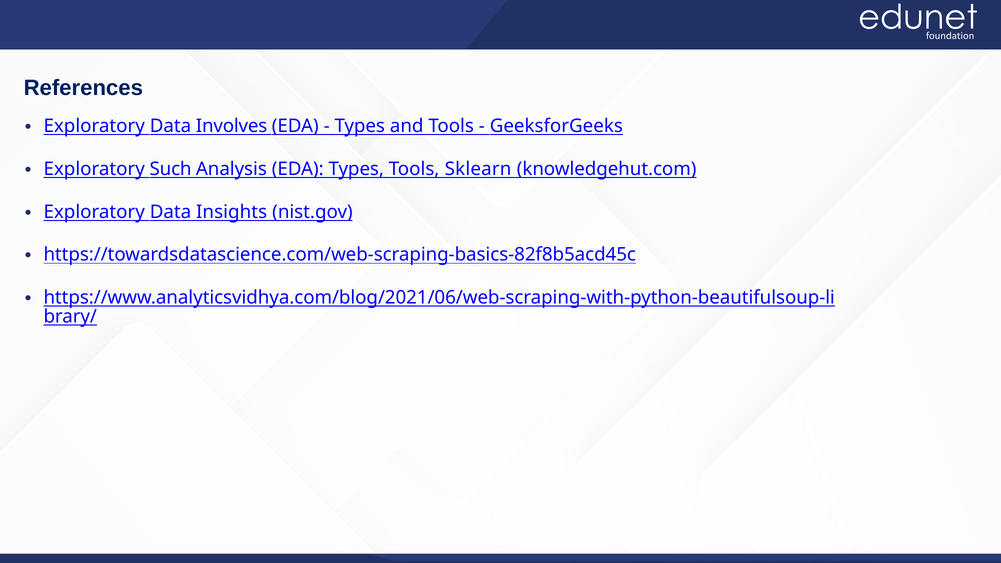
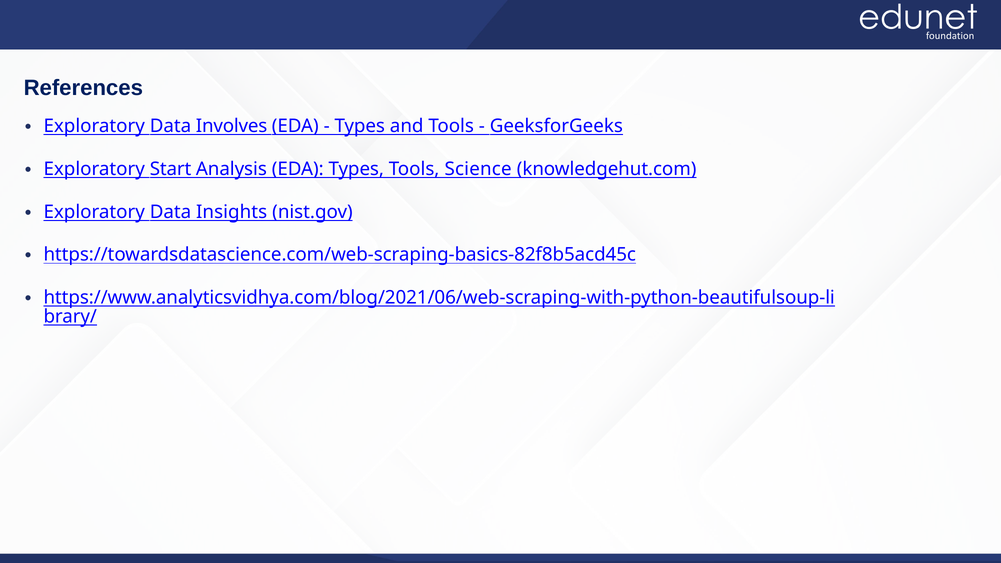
Such: Such -> Start (171, 169)
Sklearn: Sklearn -> Science (478, 169)
